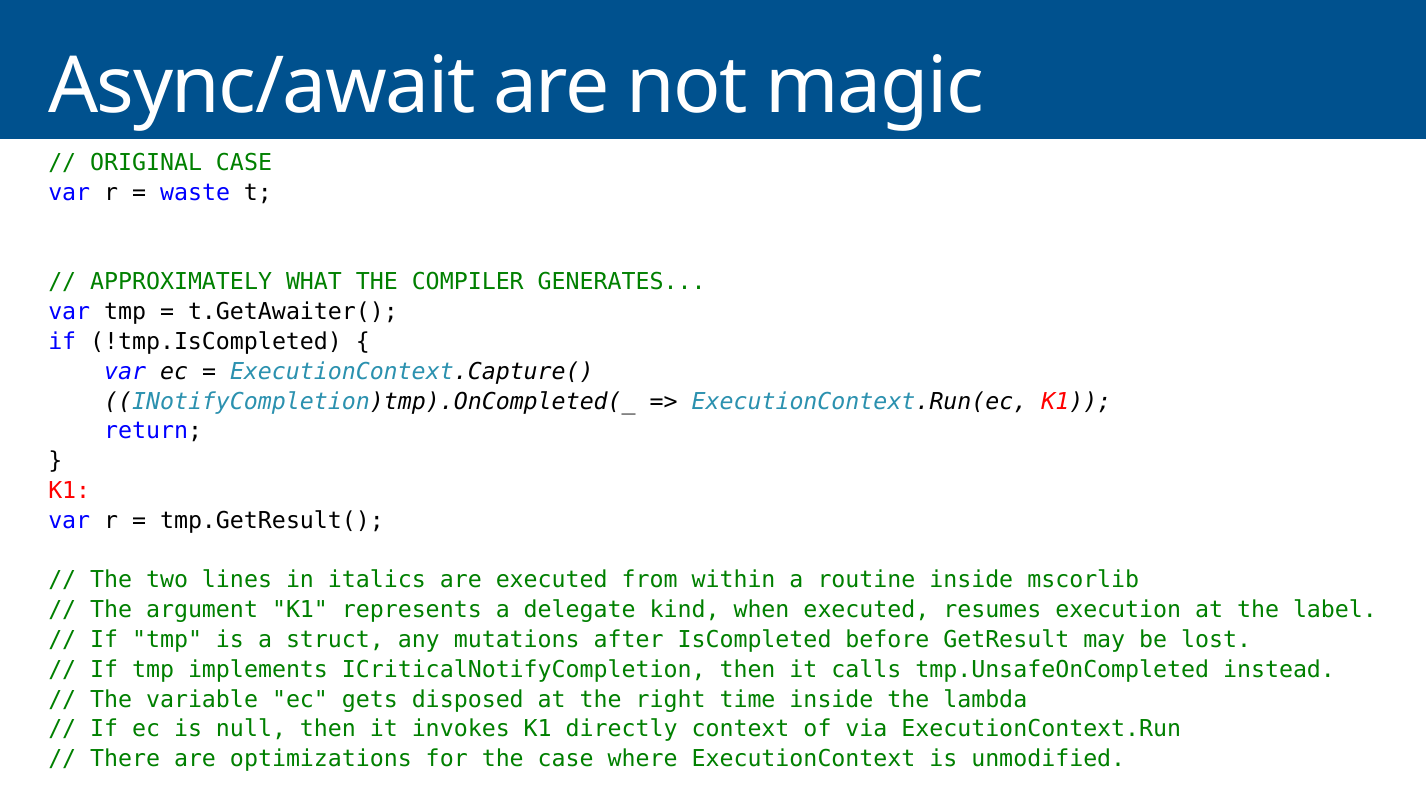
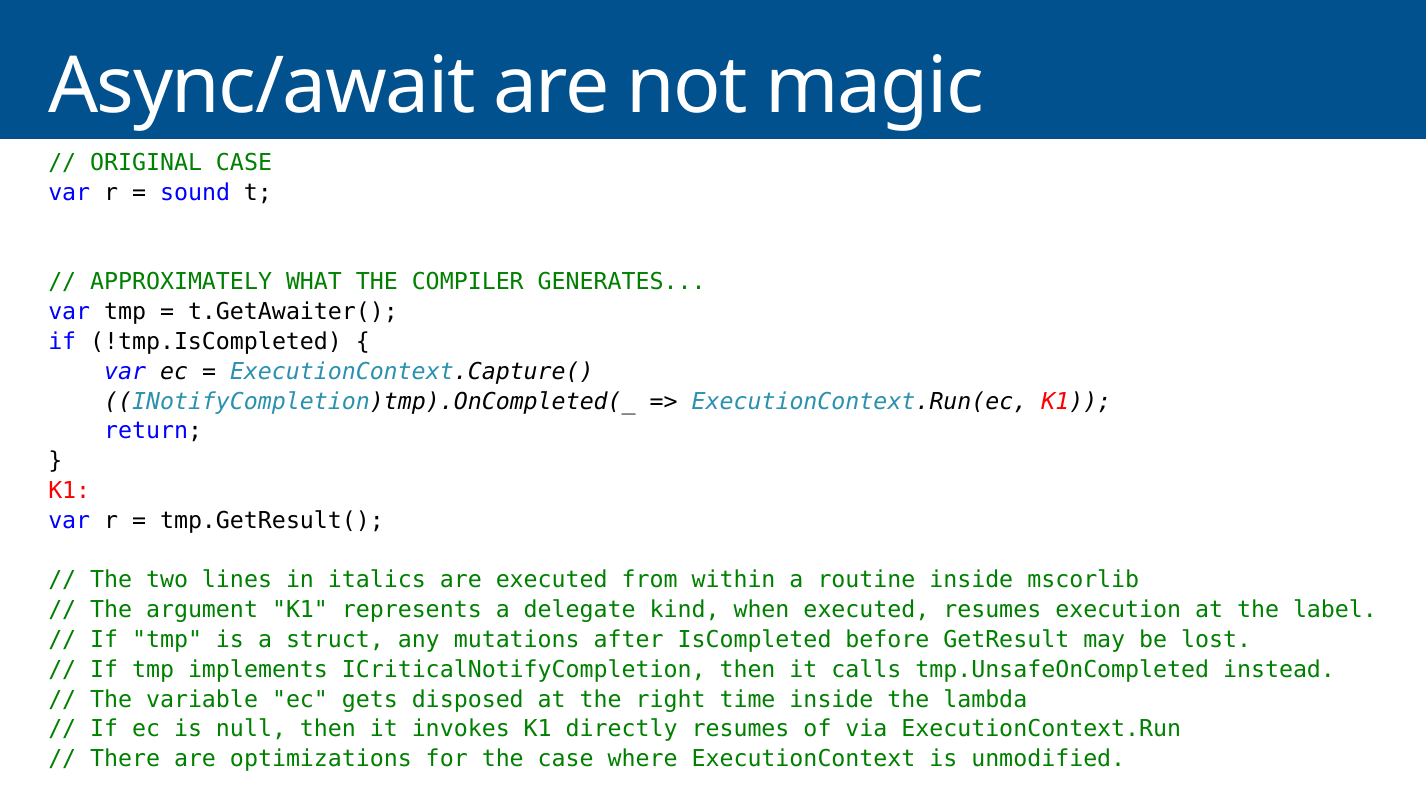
waste: waste -> sound (195, 193)
directly context: context -> resumes (741, 729)
